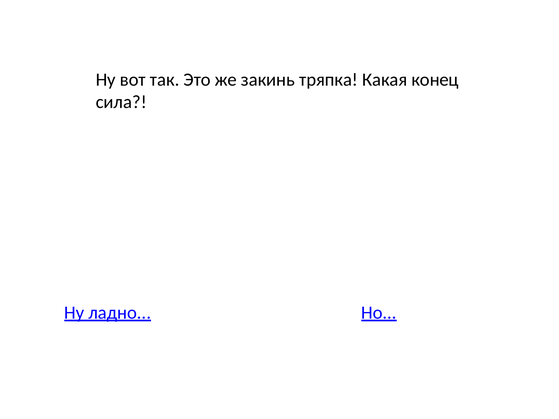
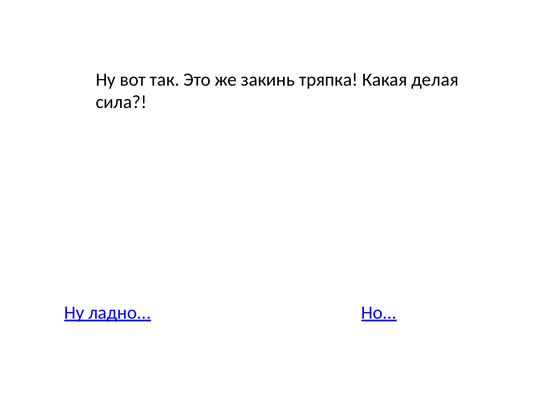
конец: конец -> делая (435, 80)
